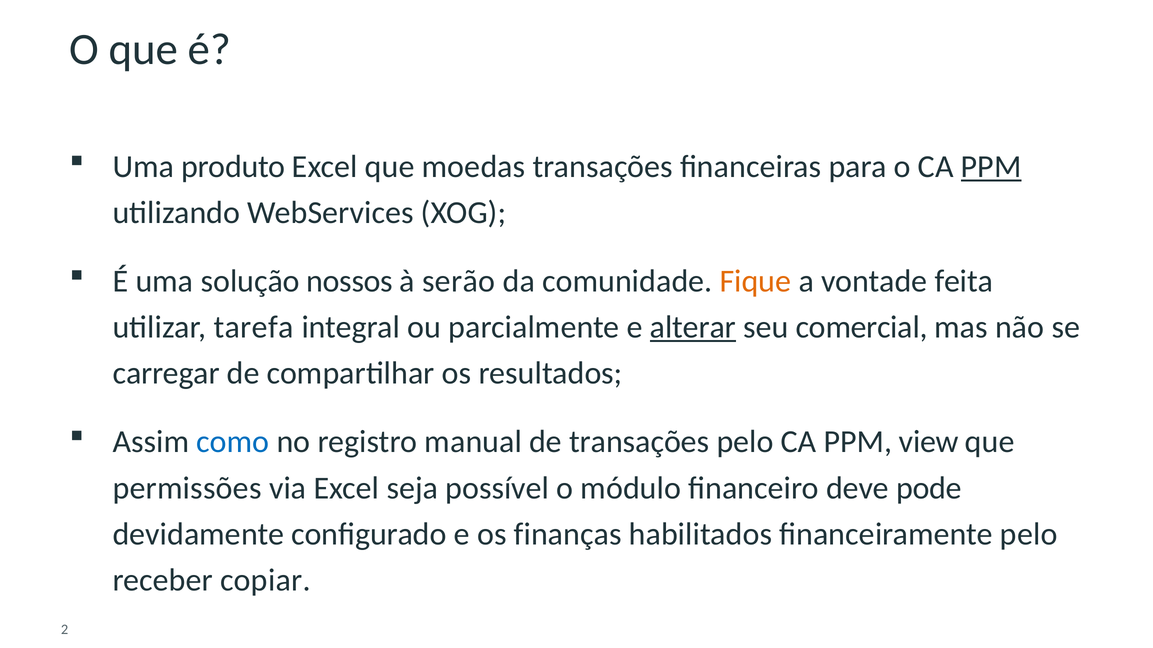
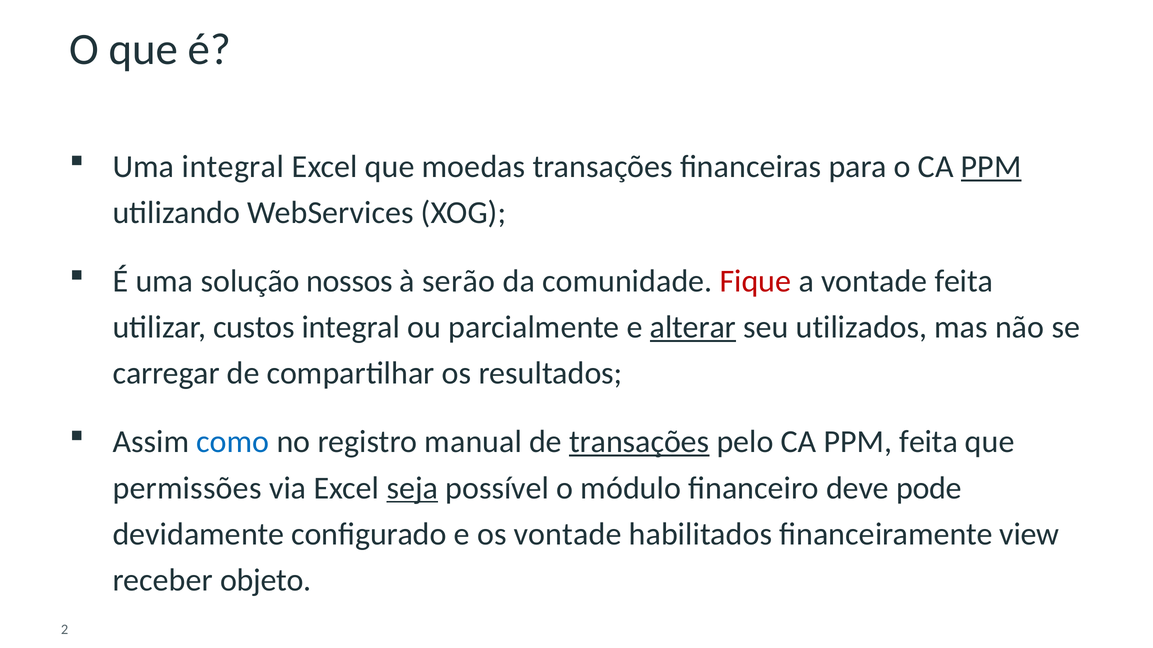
Uma produto: produto -> integral (233, 167)
Fique colour: orange -> red (755, 281)
tarefa: tarefa -> custos (254, 328)
comercial: comercial -> utilizados (862, 328)
transações underline: none -> present (639, 442)
PPM view: view -> feita (929, 442)
seja underline: none -> present (412, 488)
os finanças: finanças -> vontade (568, 535)
financeiramente pelo: pelo -> view (1029, 535)
copiar: copiar -> objeto (266, 581)
